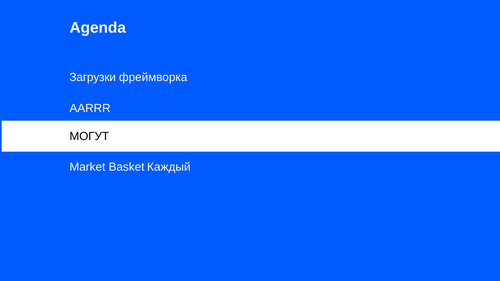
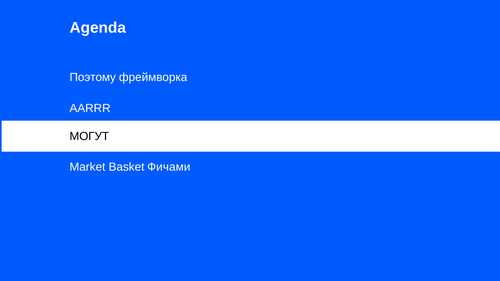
Загрузки: Загрузки -> Поэтому (93, 77)
Каждый: Каждый -> Фичами (169, 167)
